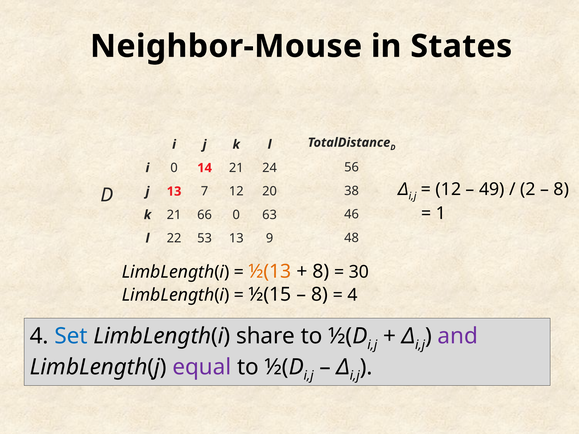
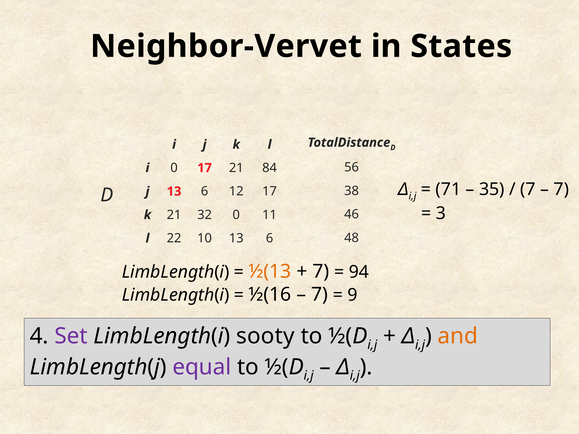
Neighbor-Mouse: Neighbor-Mouse -> Neighbor-Vervet (226, 46)
0 14: 14 -> 17 (205, 168)
24: 24 -> 84 (270, 168)
12: 12 -> 71 (448, 189)
49: 49 -> 35 (492, 189)
2: 2 -> 7 (528, 189)
8: 8 -> 7 (561, 189)
j 13 7: 7 -> 6 (205, 192)
12 20: 20 -> 17 (270, 192)
1: 1 -> 3 (441, 214)
66: 66 -> 32 (205, 215)
63: 63 -> 11 (270, 215)
53: 53 -> 10 (205, 238)
9: 9 -> 6 (270, 238)
8: 8 -> 7 (321, 271)
30: 30 -> 94 (359, 272)
½(15: ½(15 -> ½(16 (270, 295)
8: 8 -> 7 (319, 295)
4: 4 -> 9 (353, 295)
Set colour: blue -> purple (71, 336)
share: share -> sooty (265, 336)
and colour: purple -> orange (458, 336)
